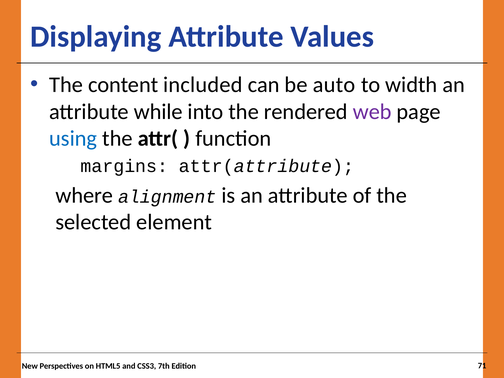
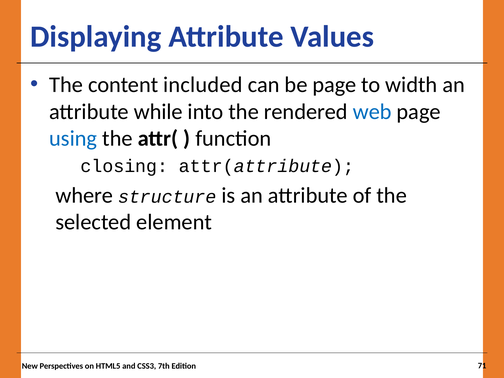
be auto: auto -> page (334, 85)
web colour: purple -> blue (372, 112)
margins: margins -> closing (124, 166)
alignment: alignment -> structure (167, 197)
